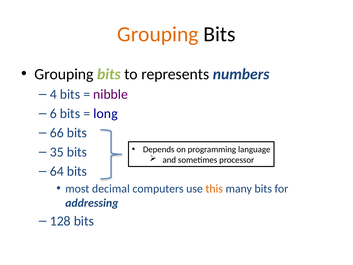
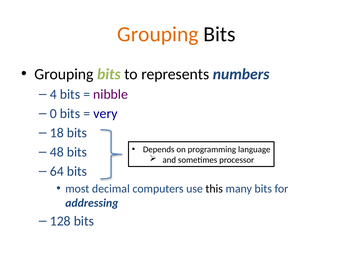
6: 6 -> 0 (53, 114)
long: long -> very (105, 114)
66: 66 -> 18 (57, 133)
35: 35 -> 48 (57, 152)
this colour: orange -> black (214, 189)
